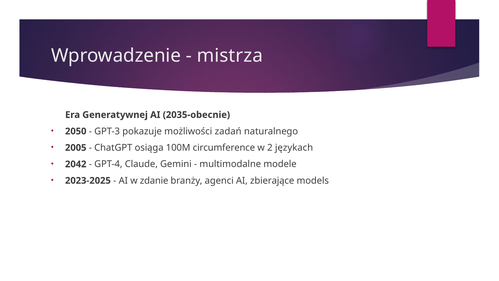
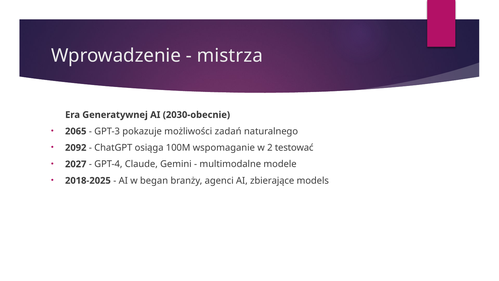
2035-obecnie: 2035-obecnie -> 2030-obecnie (196, 115)
2050: 2050 -> 2065 (76, 131)
2005: 2005 -> 2092 (76, 148)
circumference: circumference -> wspomaganie (224, 148)
językach: językach -> testować (294, 148)
2042: 2042 -> 2027 (76, 164)
2023-2025: 2023-2025 -> 2018-2025 (88, 180)
zdanie: zdanie -> began (154, 180)
